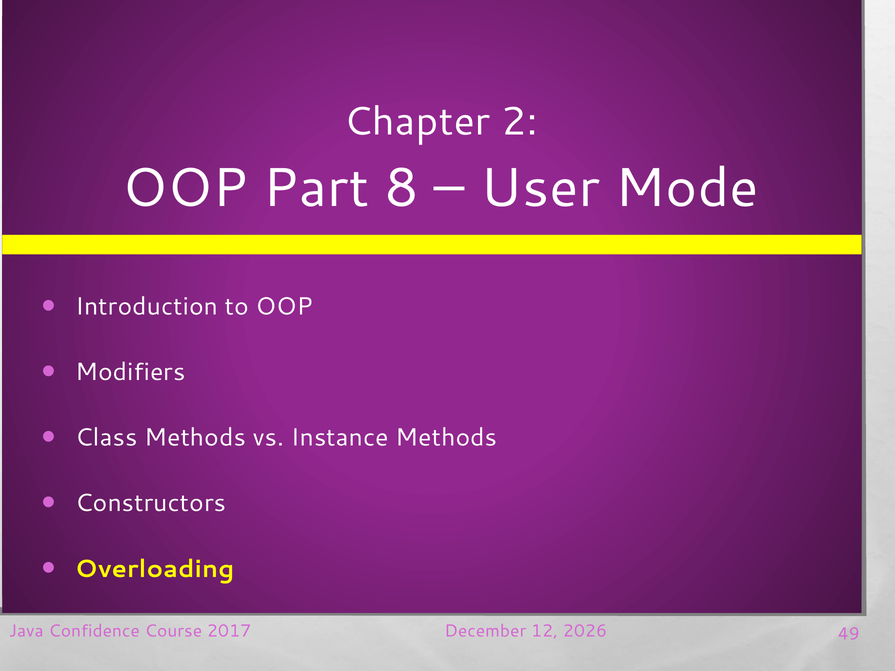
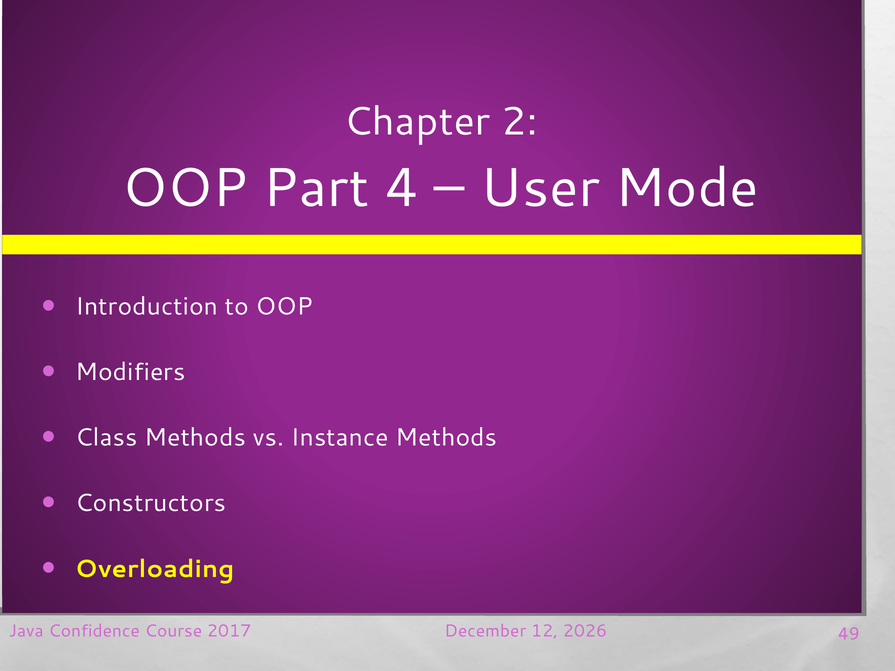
8: 8 -> 4 (402, 189)
